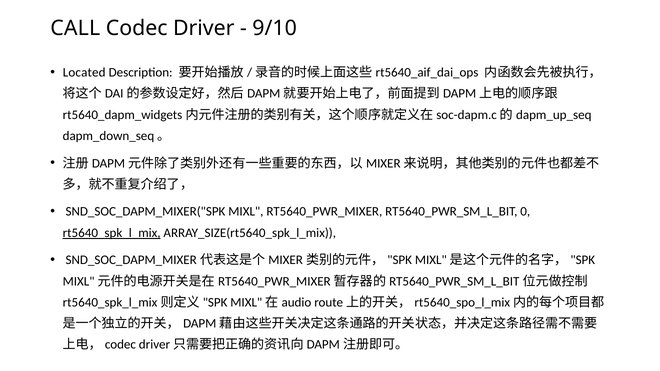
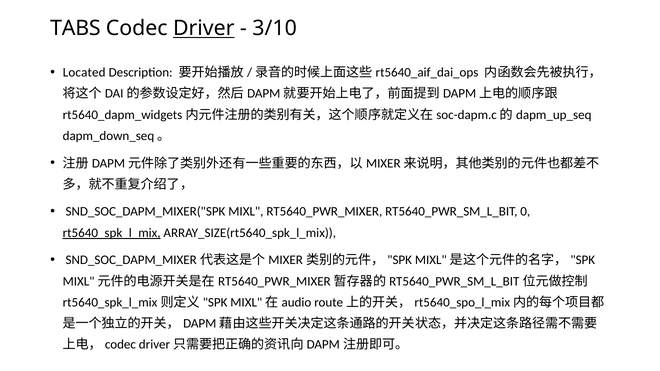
CALL: CALL -> TABS (75, 28)
Driver underline: none -> present (204, 28)
9/10: 9/10 -> 3/10 (275, 28)
